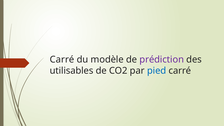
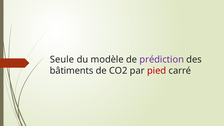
Carré: Carré -> Seule (62, 60)
utilisables: utilisables -> bâtiments (72, 71)
pied colour: blue -> red (157, 71)
